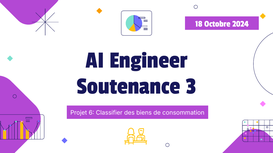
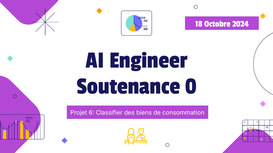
3: 3 -> 0 (191, 86)
